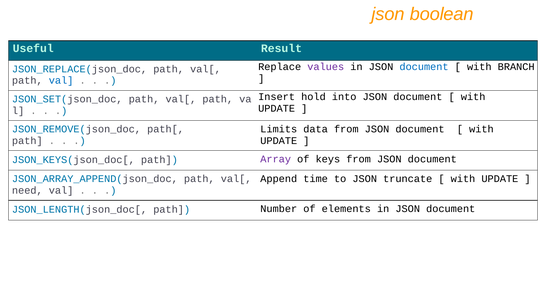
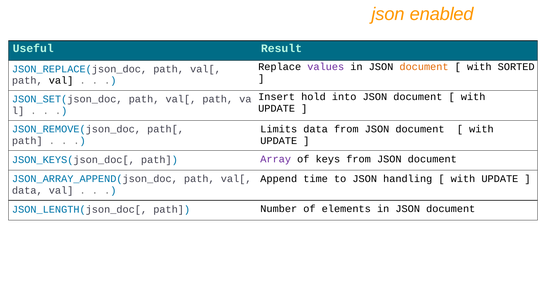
boolean: boolean -> enabled (442, 14)
document colour: blue -> orange (424, 67)
BRANCH: BRANCH -> SORTED (516, 67)
val colour: blue -> black (61, 81)
truncate: truncate -> handling (408, 179)
need: need -> data (27, 191)
